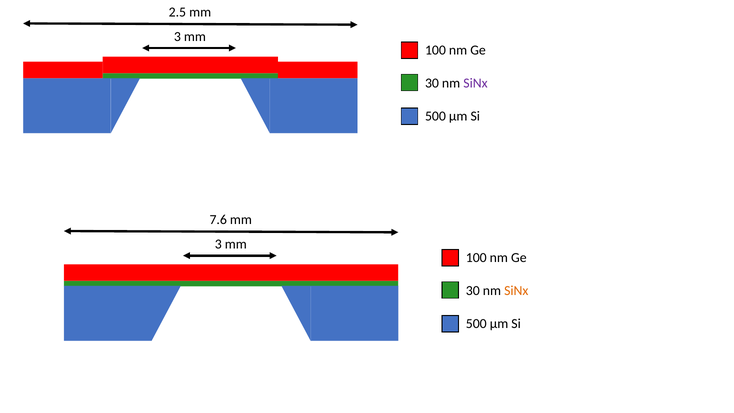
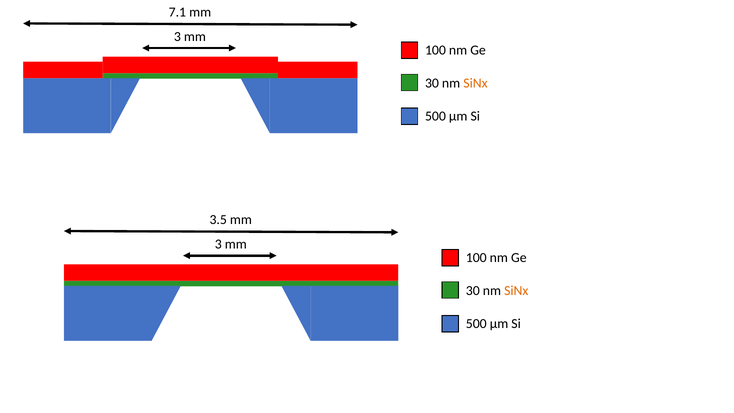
2.5: 2.5 -> 7.1 (177, 12)
SiNx colour: purple -> orange (475, 83)
7.6: 7.6 -> 3.5 (218, 220)
